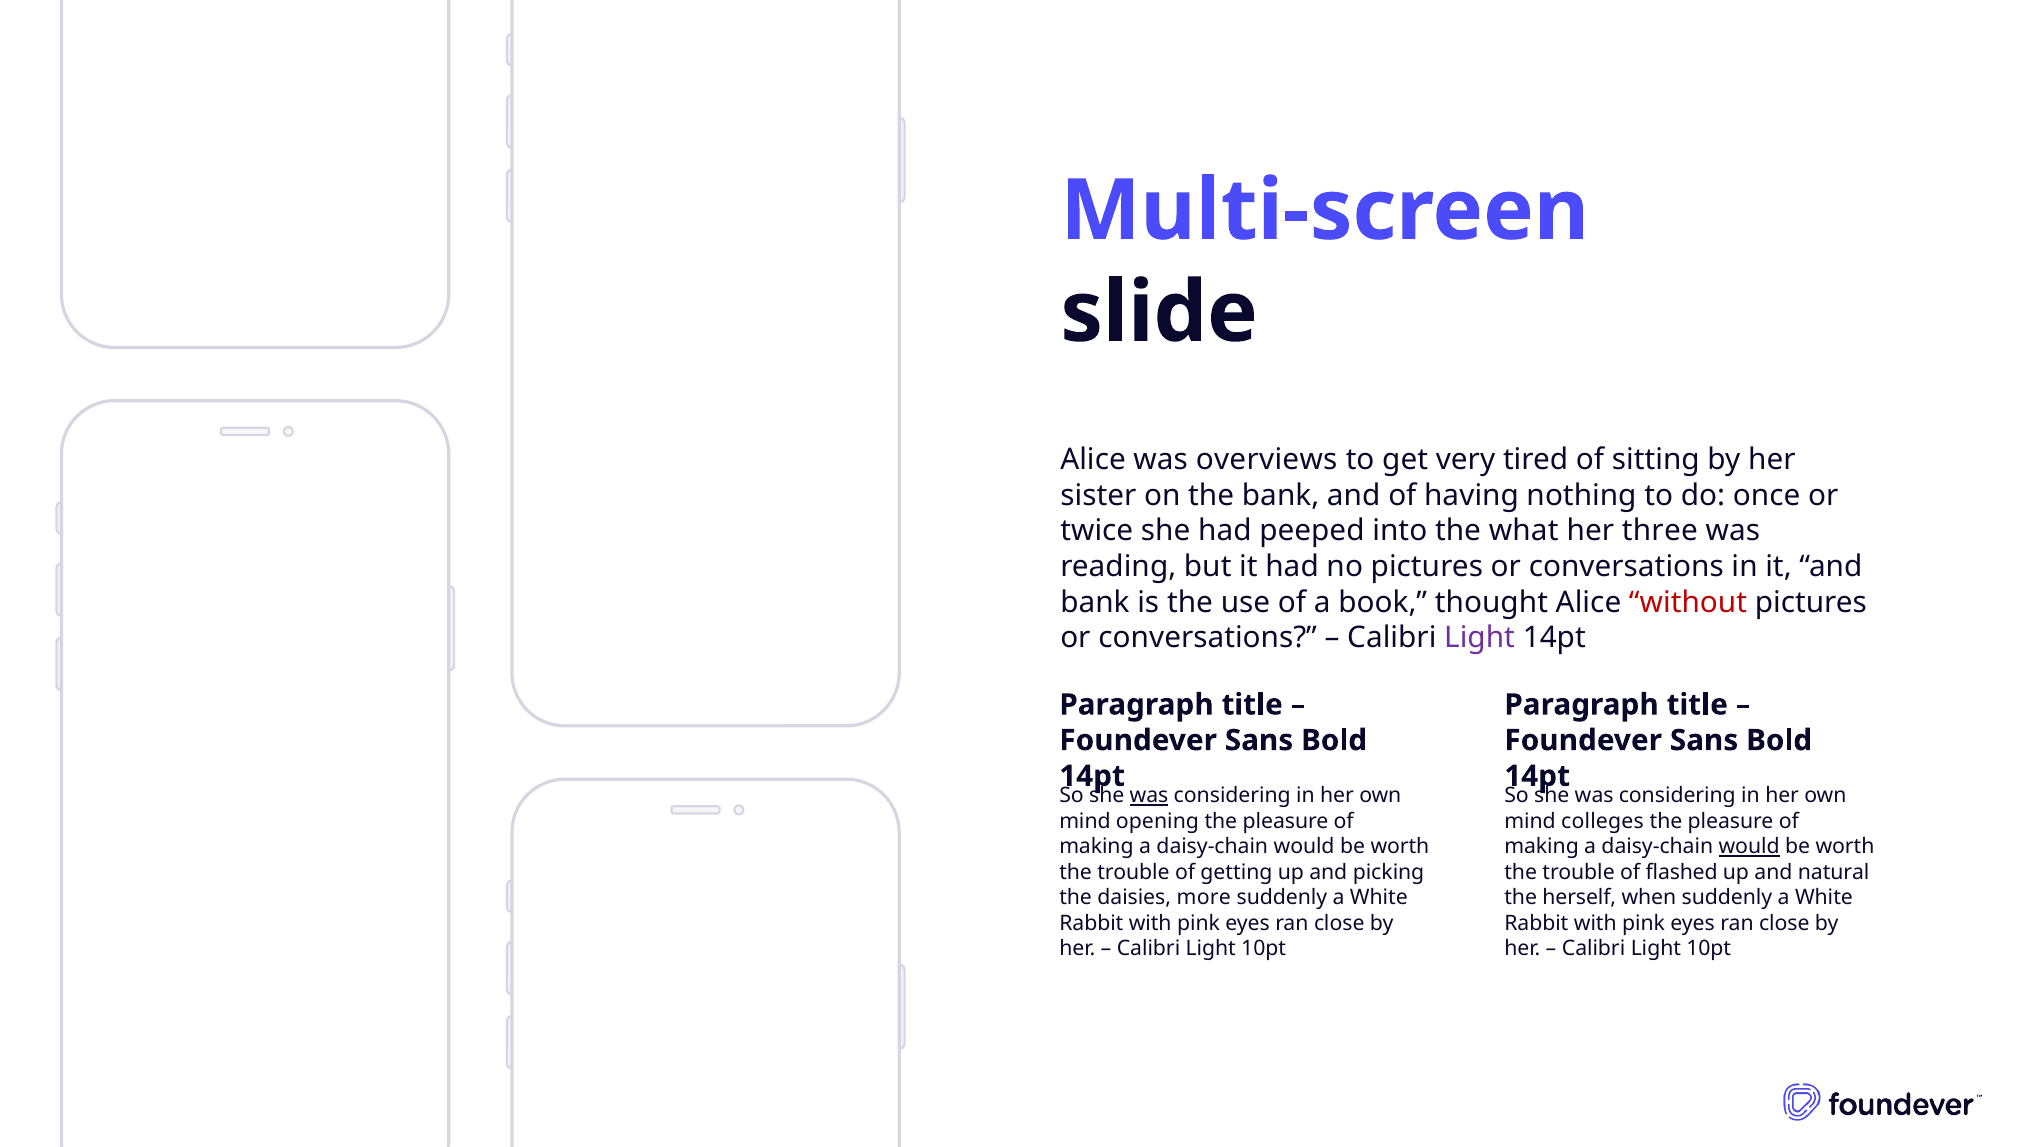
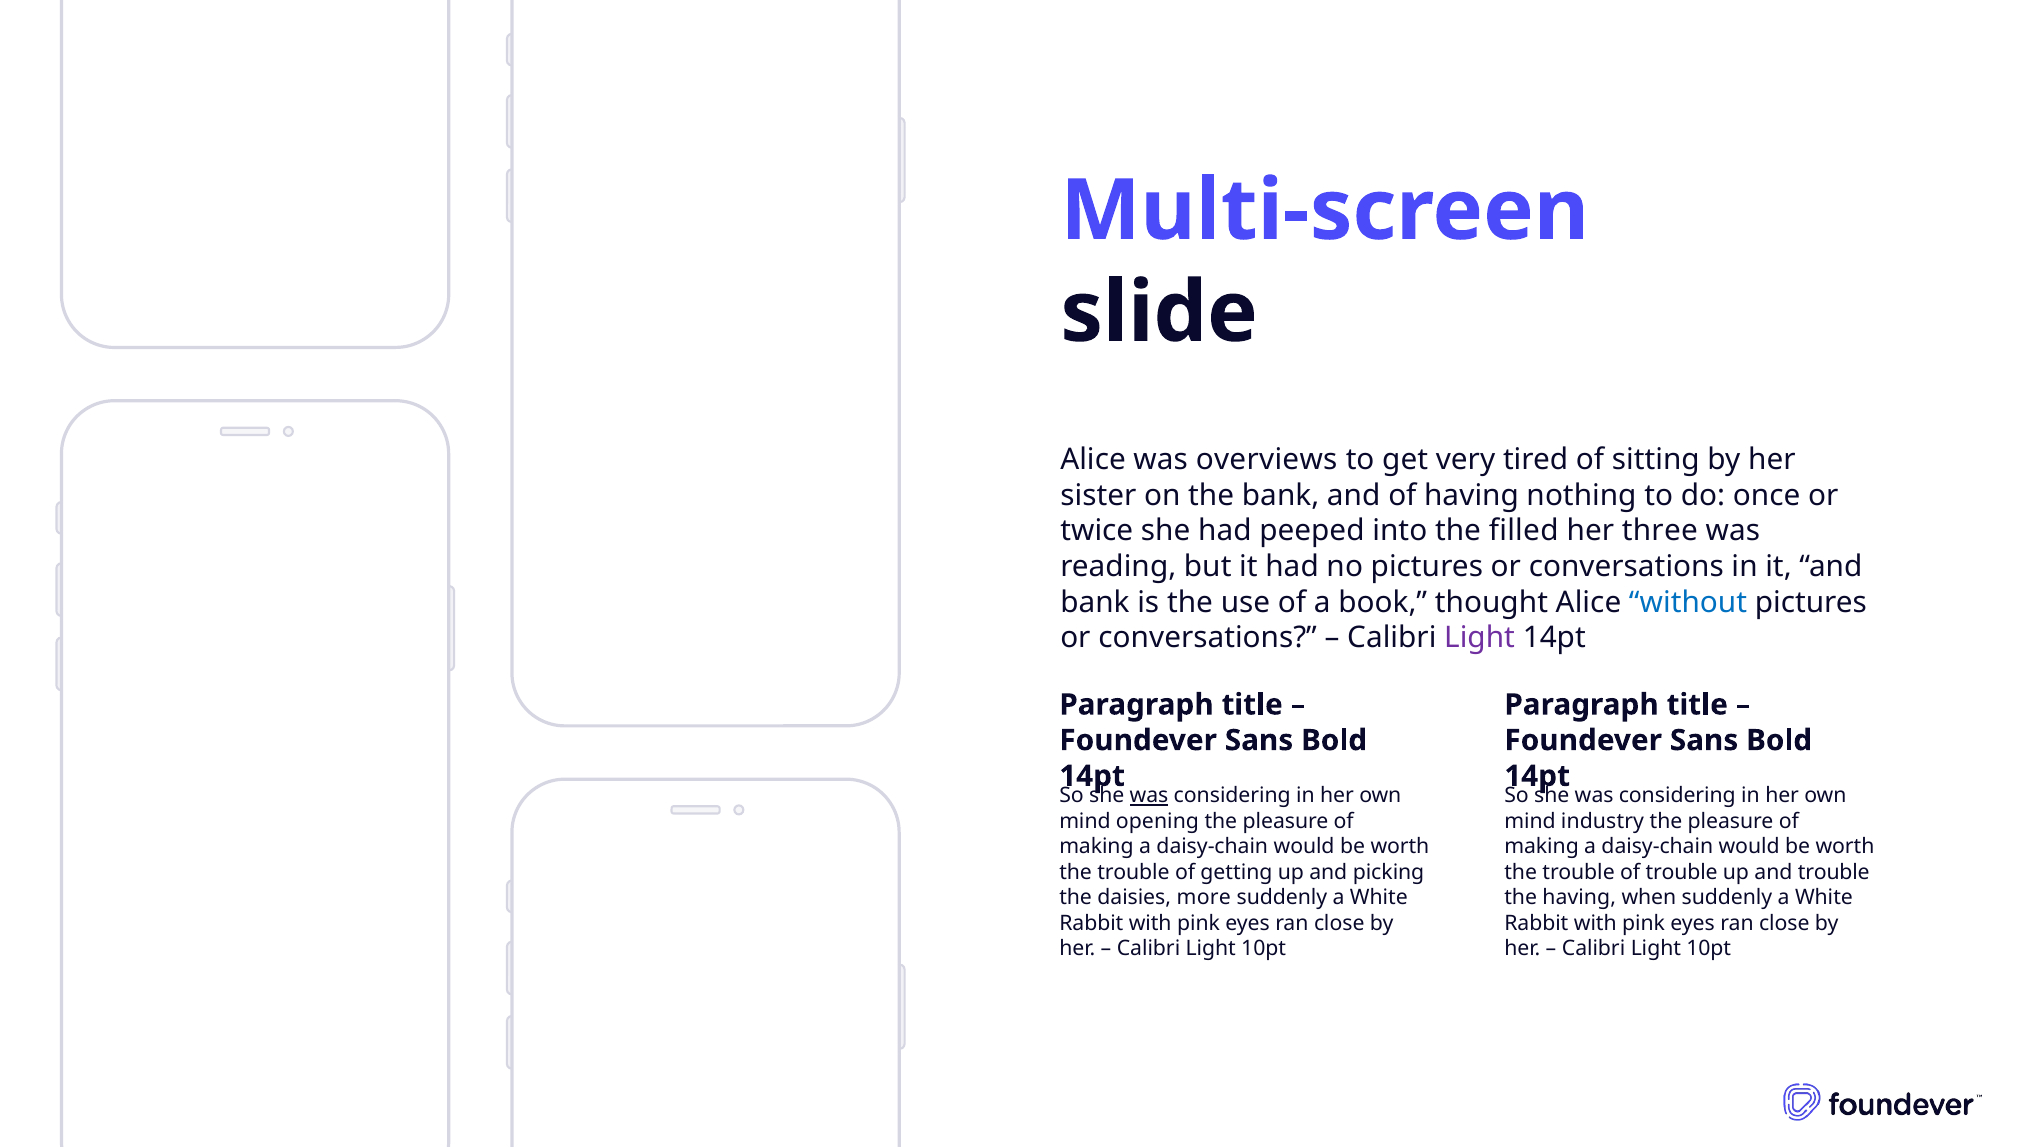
what: what -> filled (1524, 531)
without colour: red -> blue (1688, 602)
colleges: colleges -> industry (1603, 821)
would underline: present -> none (1749, 846)
of flashed: flashed -> trouble (1682, 872)
and natural: natural -> trouble (1834, 872)
the herself: herself -> having (1579, 897)
